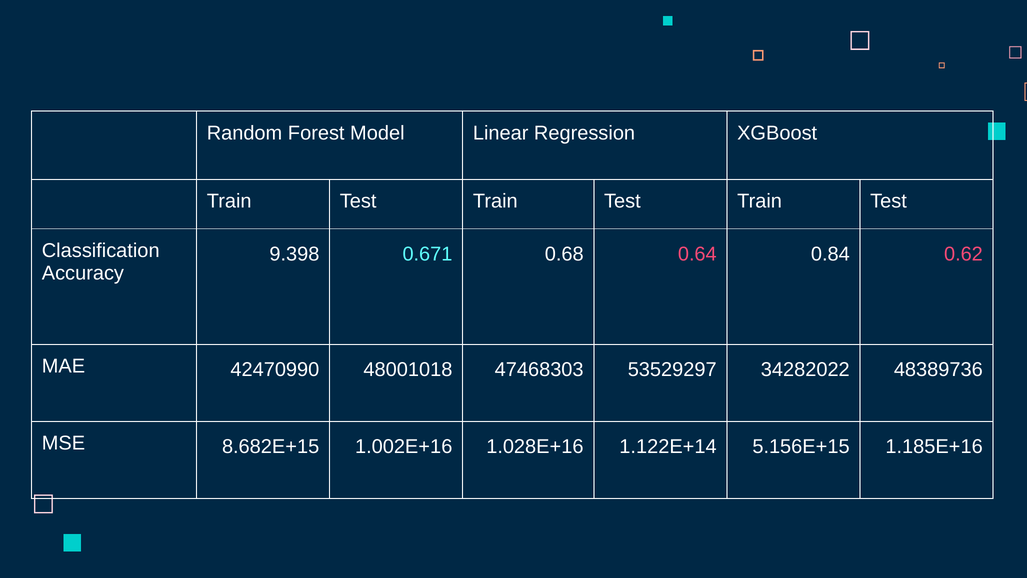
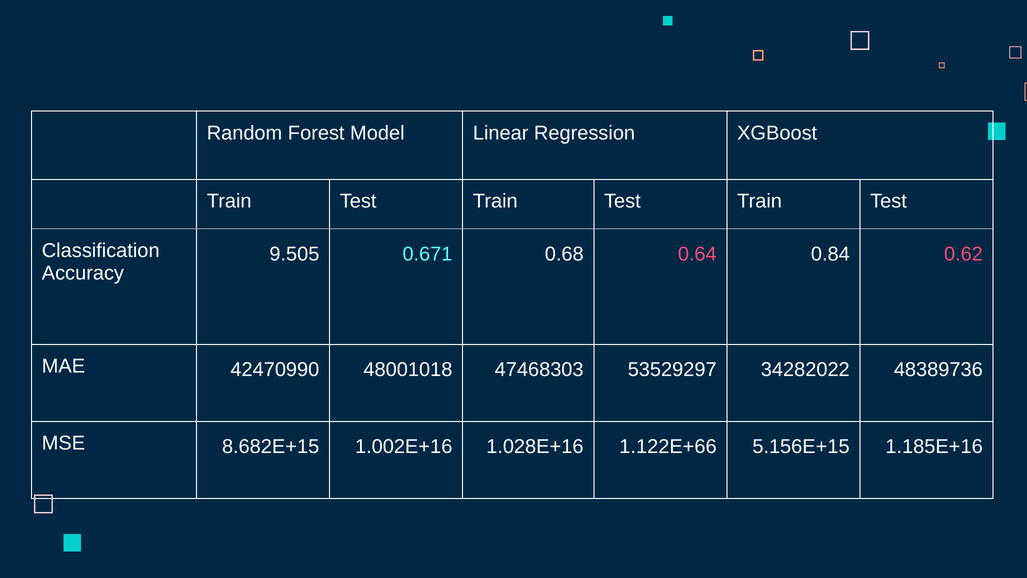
9.398: 9.398 -> 9.505 (294, 254)
1.122E+14: 1.122E+14 -> 1.122E+66 (668, 446)
